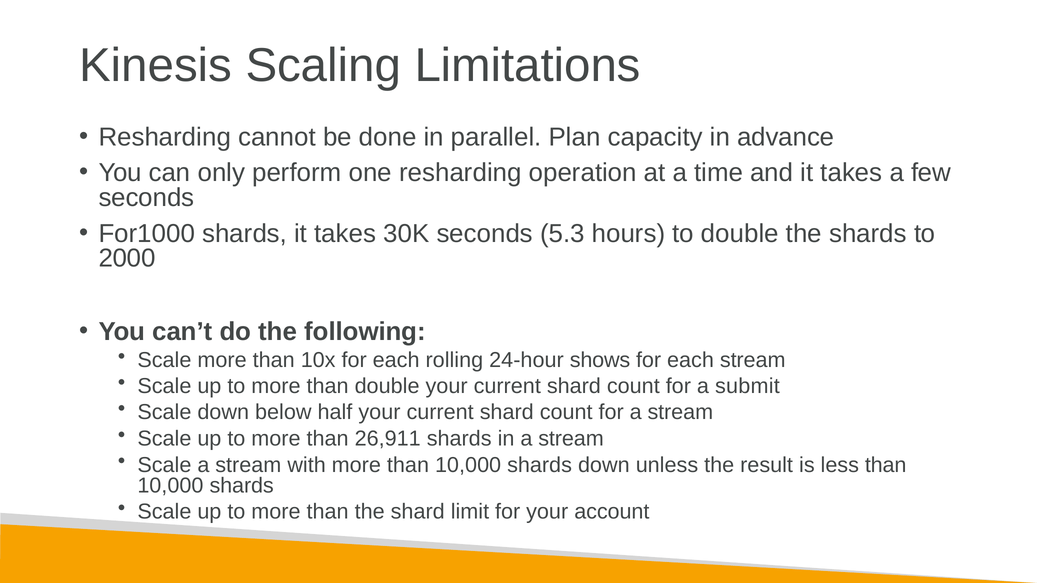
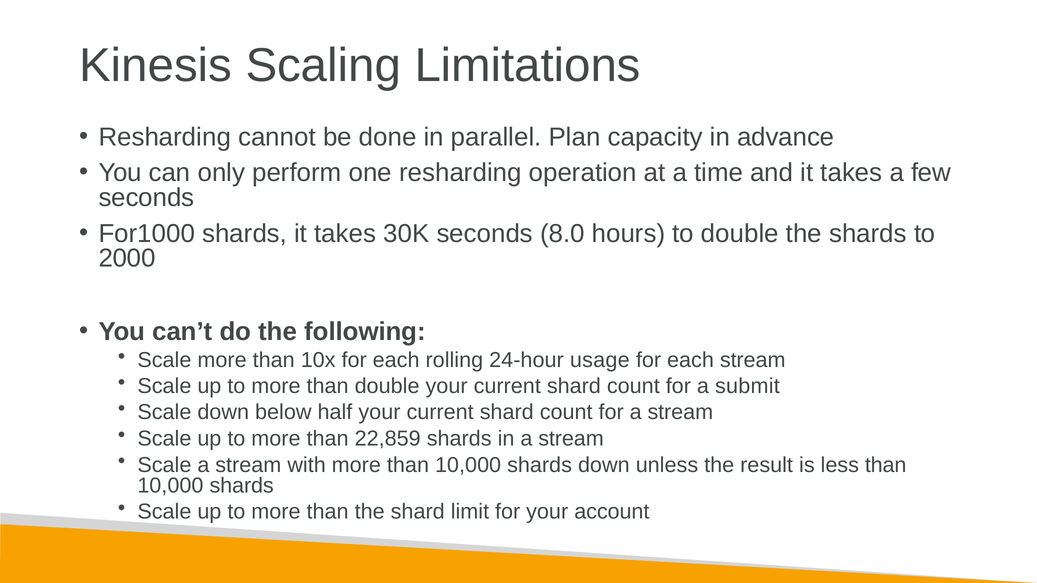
5.3: 5.3 -> 8.0 (562, 234)
shows: shows -> usage (600, 360)
26,911: 26,911 -> 22,859 (388, 439)
